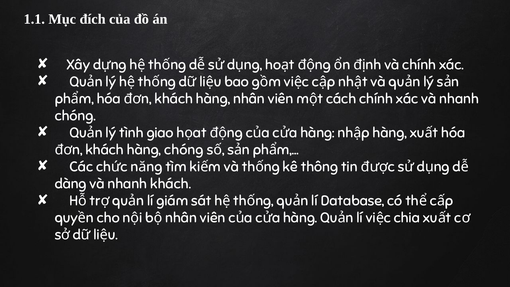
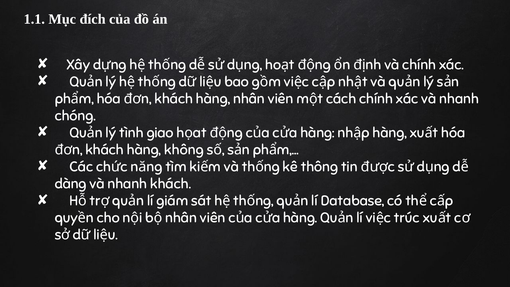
hàng chóng: chóng -> không (184, 150)
chia: chia -> trúc (407, 218)
